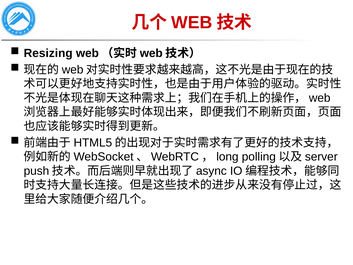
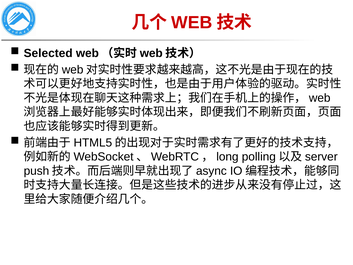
Resizing: Resizing -> Selected (48, 53)
